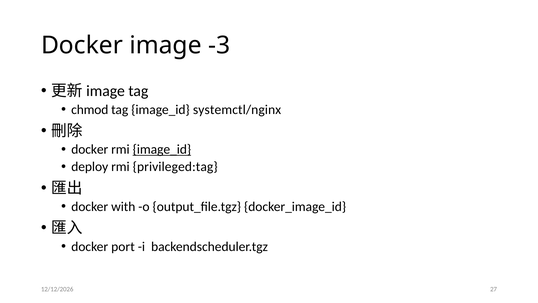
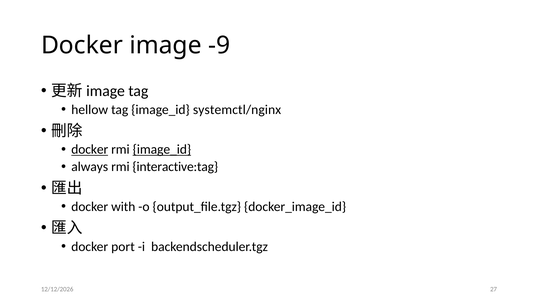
-3: -3 -> -9 (219, 45)
chmod: chmod -> hellow (90, 109)
docker underline: none -> present (90, 149)
deploy: deploy -> always (90, 167)
privileged:tag: privileged:tag -> interactive:tag (175, 167)
